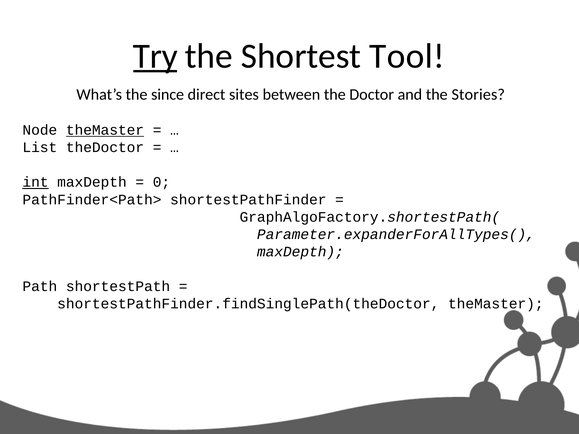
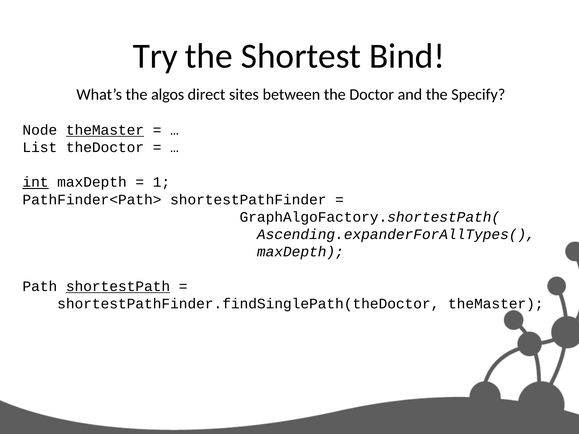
Try underline: present -> none (155, 56)
Tool: Tool -> Bind (407, 56)
since: since -> algos (168, 95)
Stories: Stories -> Specify (478, 95)
0: 0 -> 1 (161, 182)
Parameter.expanderForAllTypes(: Parameter.expanderForAllTypes( -> Ascending.expanderForAllTypes( (396, 234)
shortestPath underline: none -> present (118, 287)
